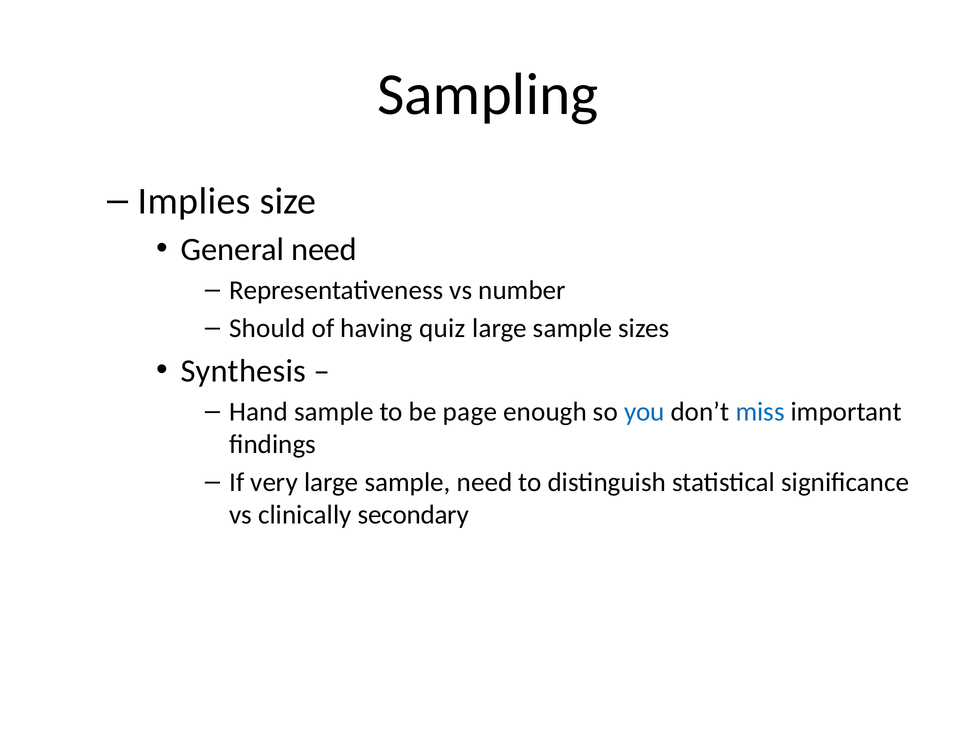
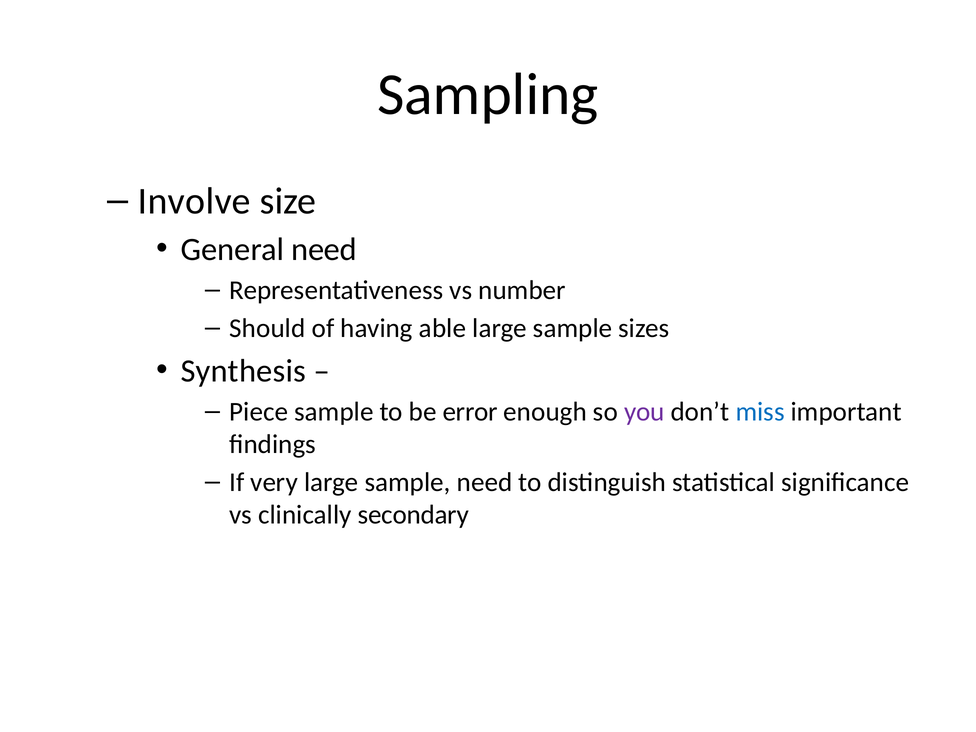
Implies: Implies -> Involve (194, 201)
quiz: quiz -> able (443, 328)
Hand: Hand -> Piece (259, 412)
page: page -> error (470, 412)
you colour: blue -> purple (644, 412)
